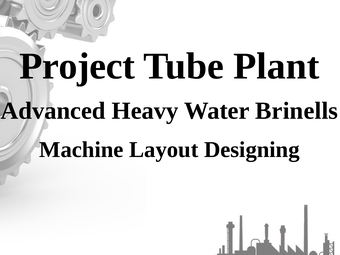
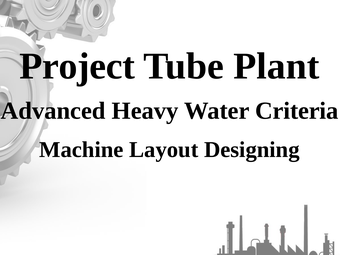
Brinells: Brinells -> Criteria (297, 111)
